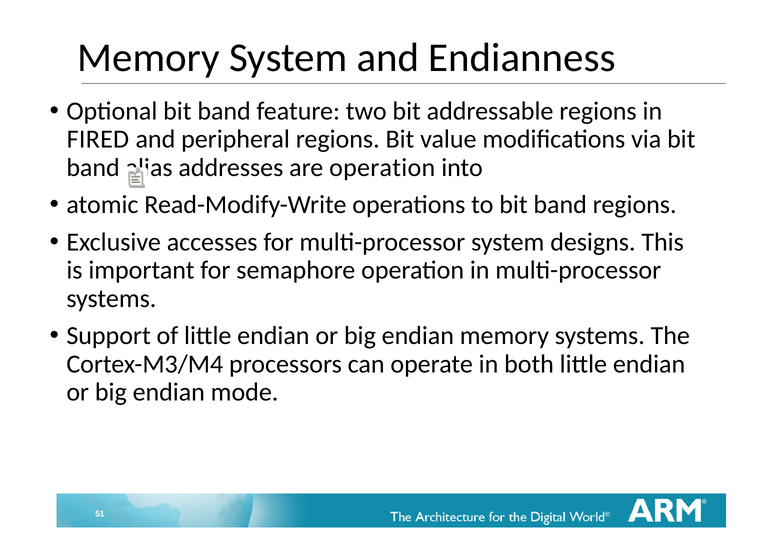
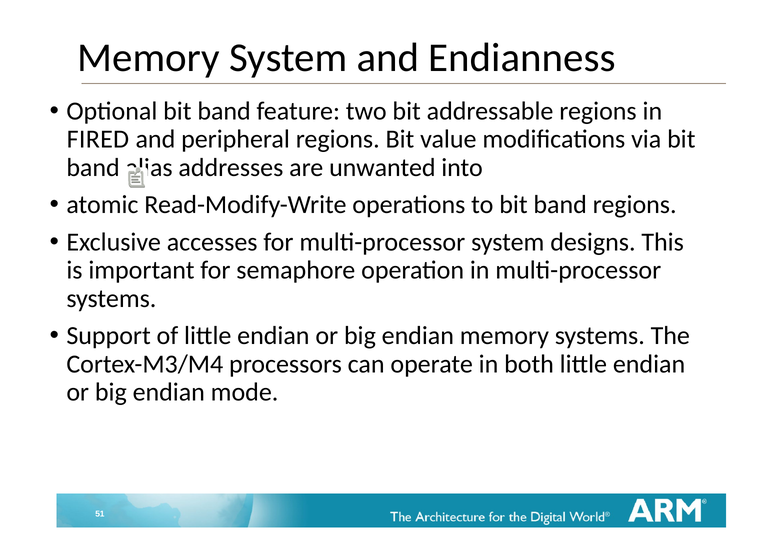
are operation: operation -> unwanted (382, 168)
